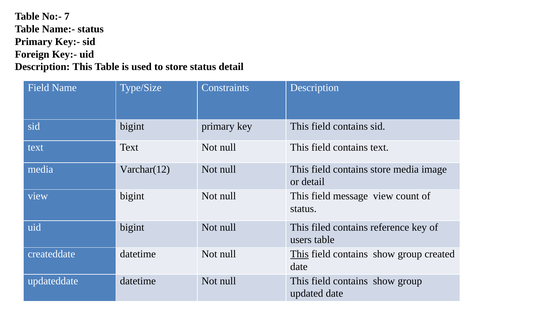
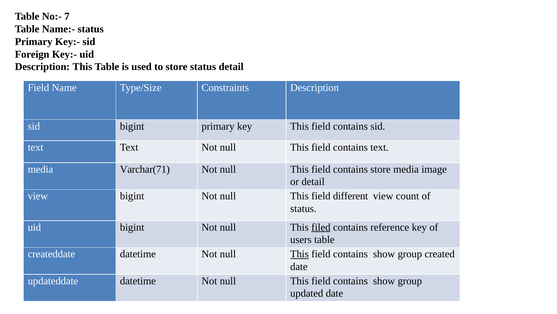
Varchar(12: Varchar(12 -> Varchar(71 (145, 169)
message: message -> different (350, 196)
filed underline: none -> present (321, 227)
